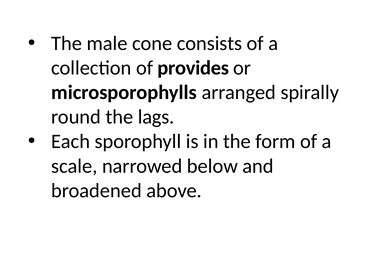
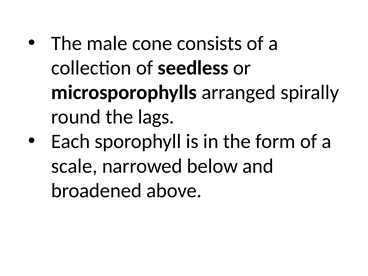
provides: provides -> seedless (193, 68)
